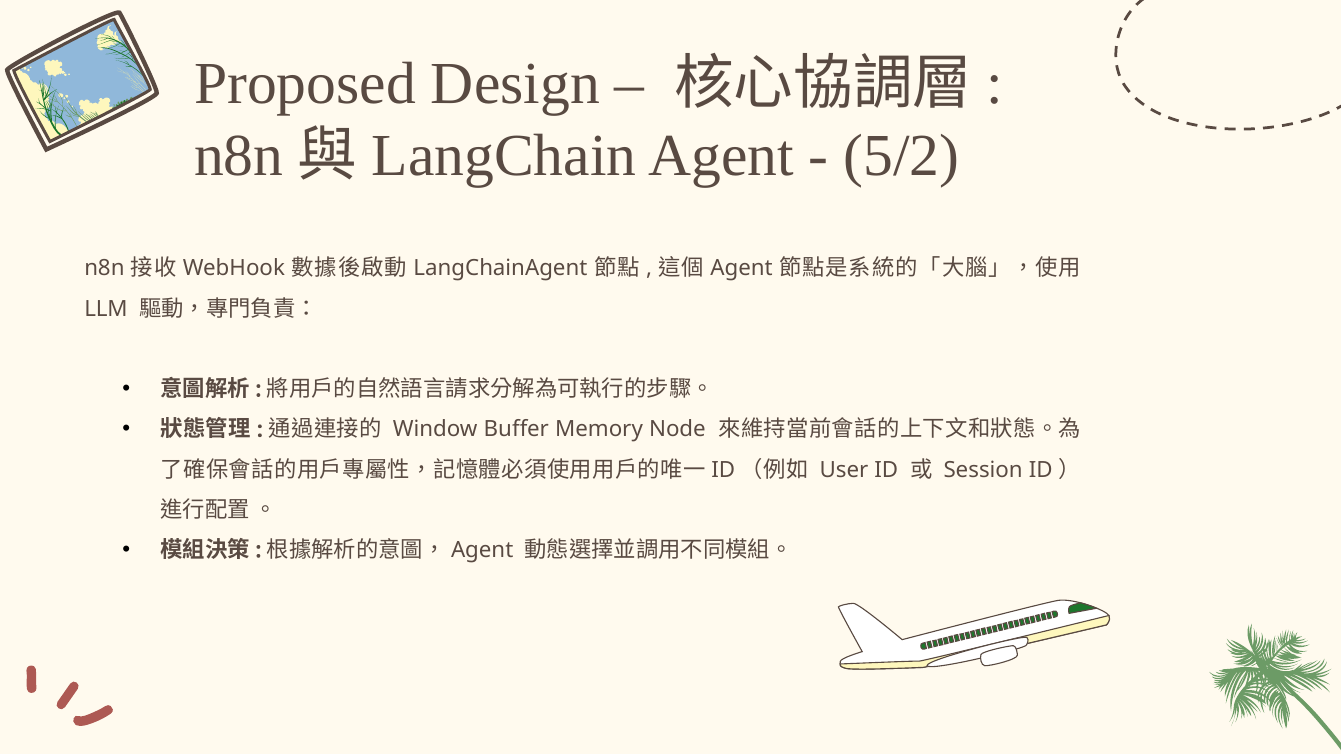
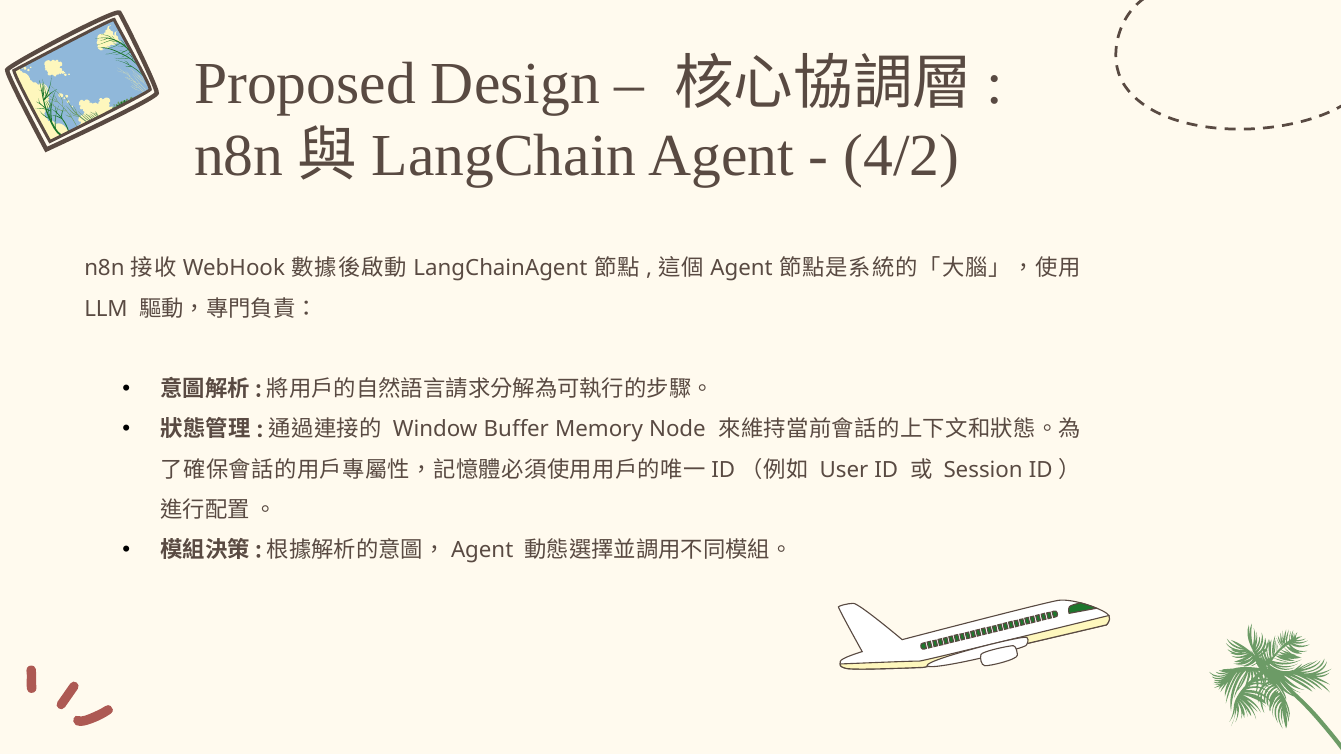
5/2: 5/2 -> 4/2 (902, 156)
